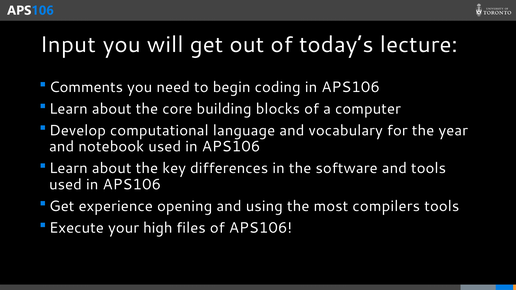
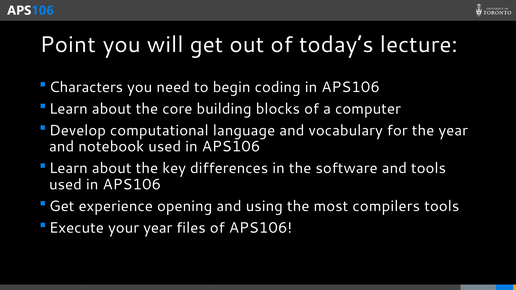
Input: Input -> Point (68, 45)
Comments: Comments -> Characters (86, 87)
your high: high -> year (158, 228)
